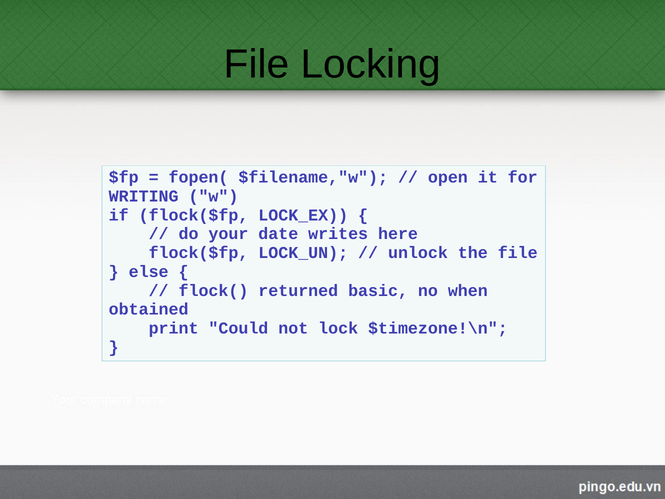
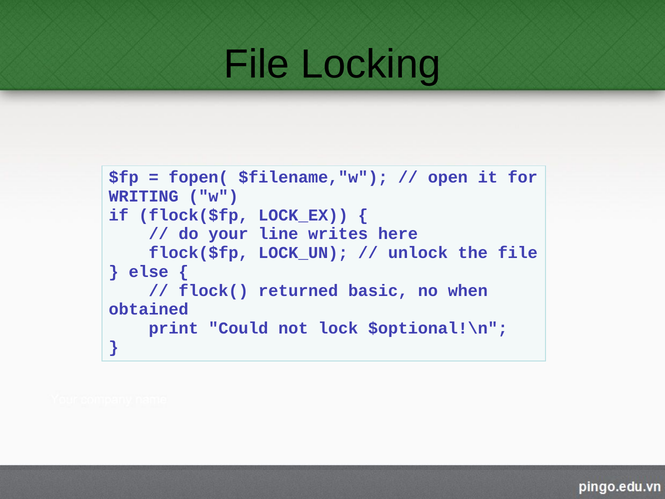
date: date -> line (278, 234)
$timezone!\n: $timezone!\n -> $optional!\n (438, 328)
